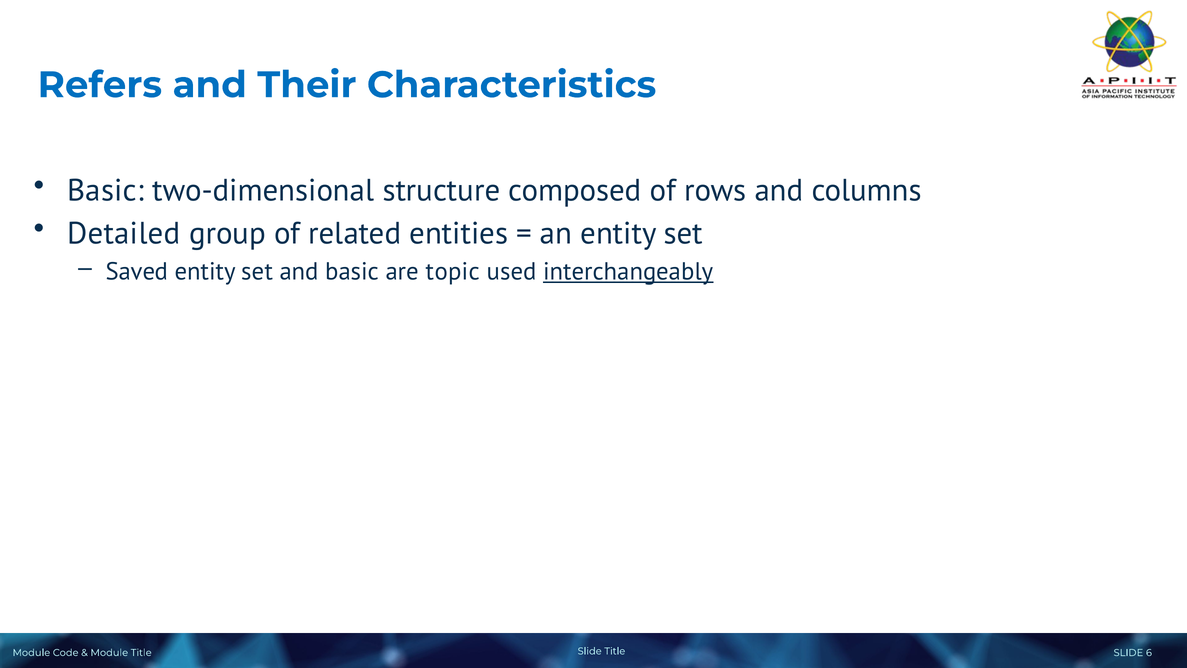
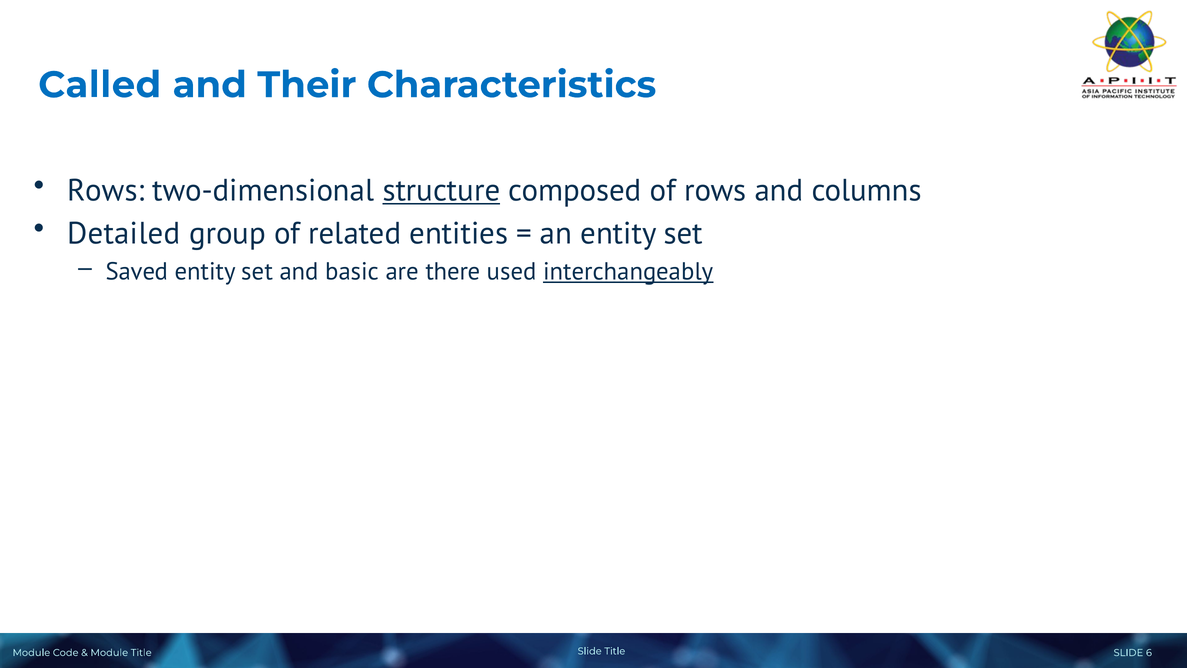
Refers: Refers -> Called (100, 85)
Basic: Basic -> Rows (106, 190)
structure underline: none -> present (441, 190)
topic: topic -> there (453, 272)
